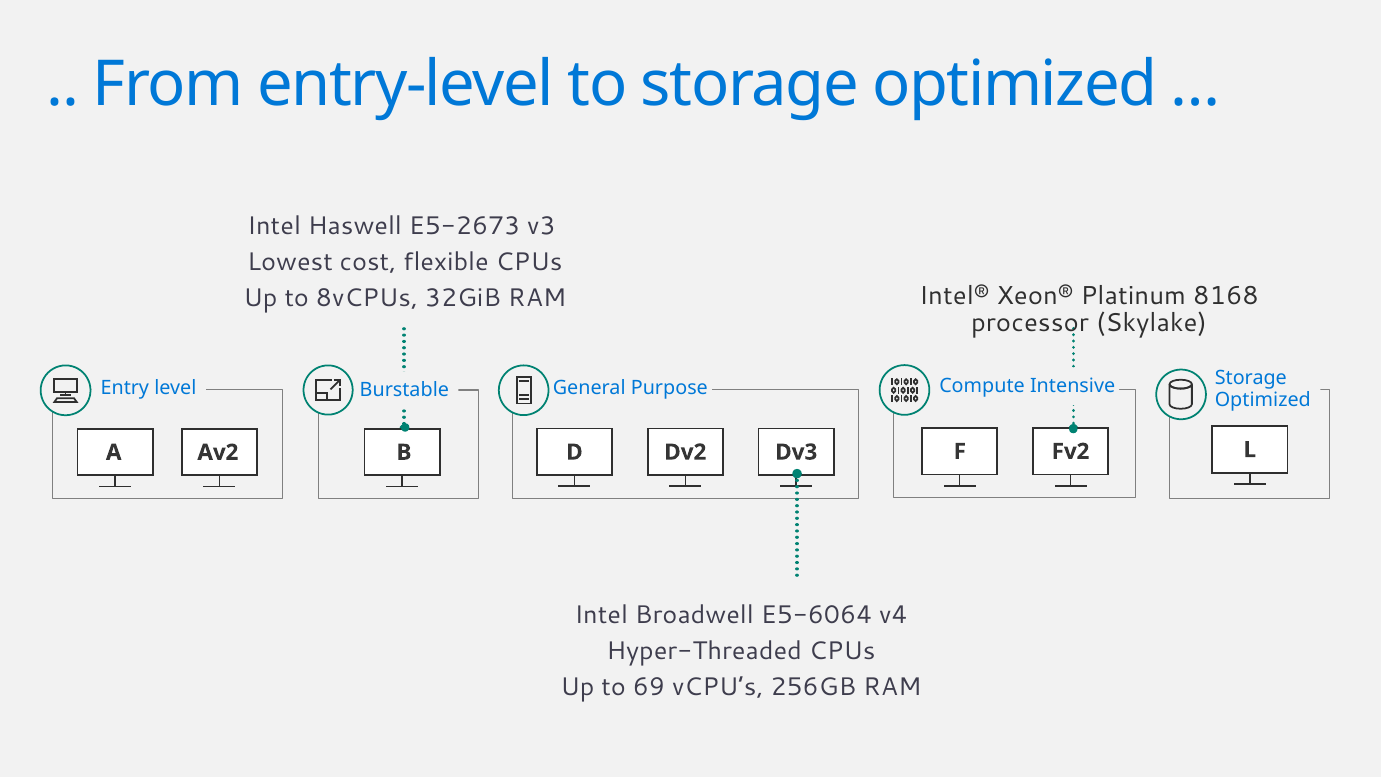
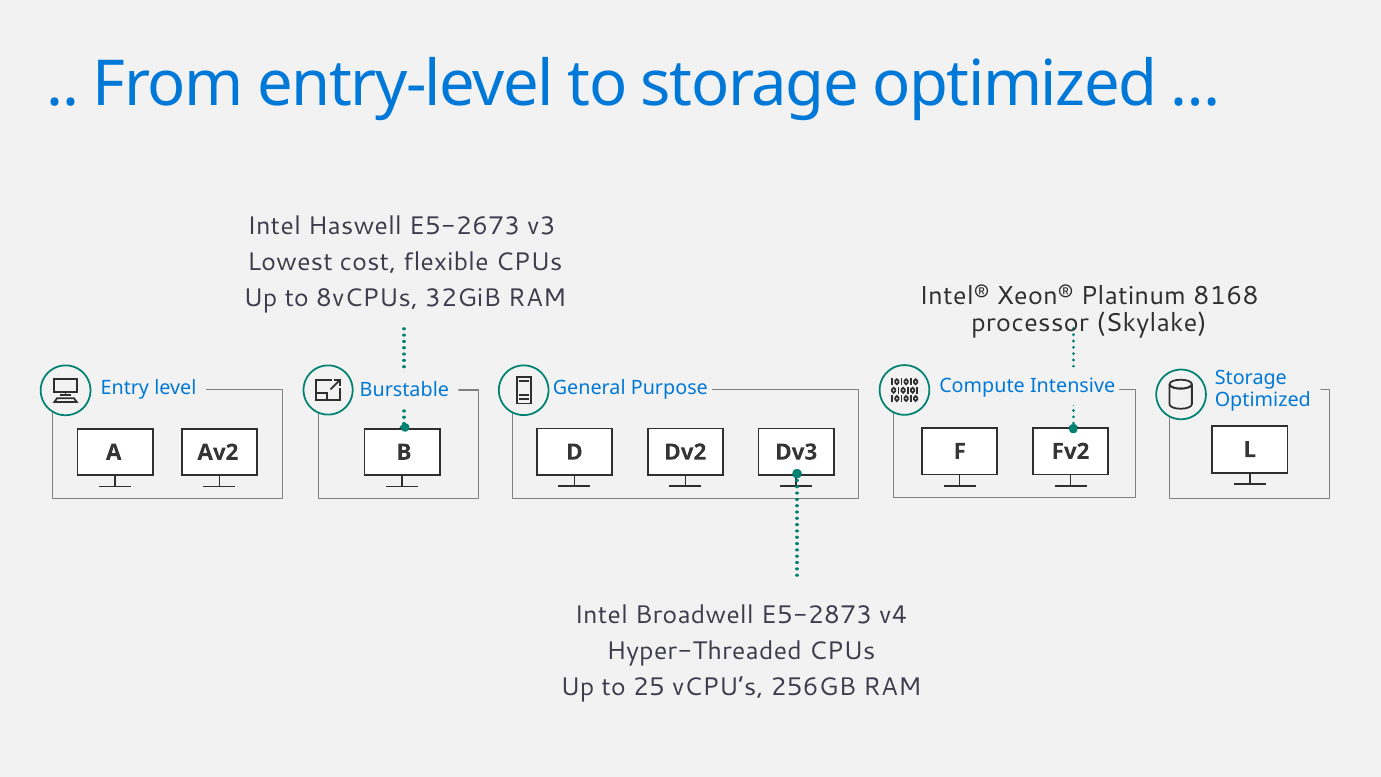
E5-6064: E5-6064 -> E5-2873 (817, 615)
69: 69 -> 25 (649, 687)
